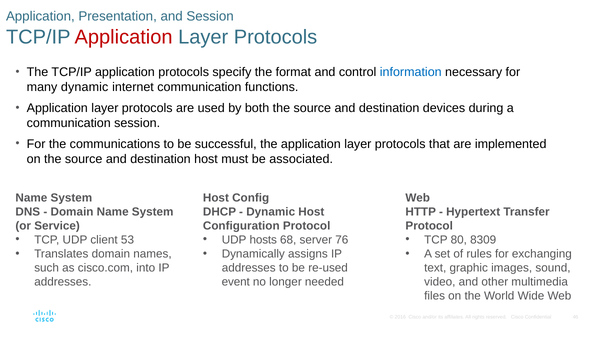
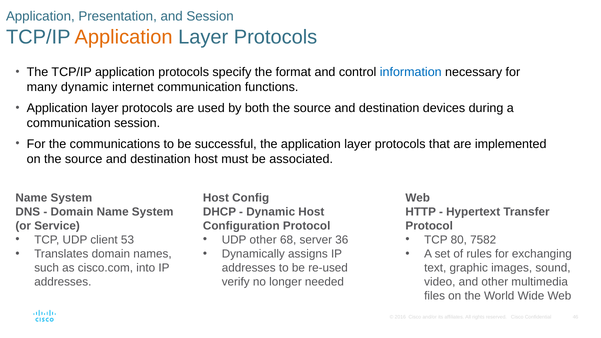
Application colour: red -> orange (124, 37)
UDP hosts: hosts -> other (263, 240)
76: 76 -> 36 (342, 240)
8309: 8309 -> 7582 (483, 240)
event: event -> verify (236, 282)
